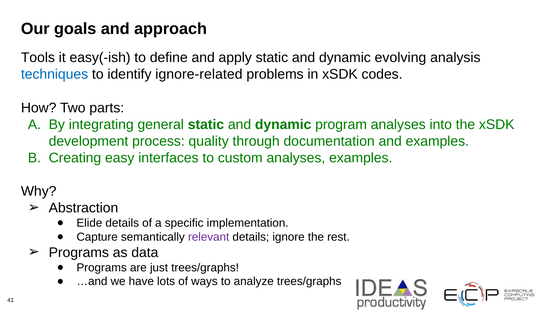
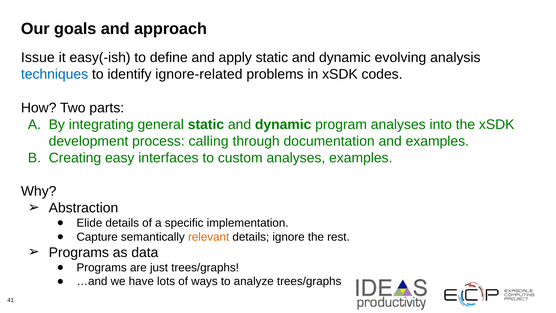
Tools: Tools -> Issue (38, 58)
quality: quality -> calling (209, 141)
relevant colour: purple -> orange (209, 237)
